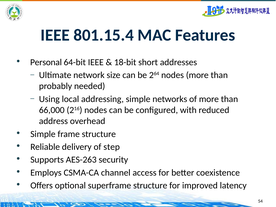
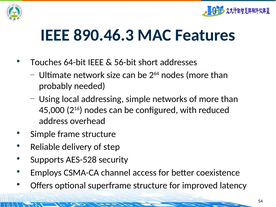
801.15.4: 801.15.4 -> 890.46.3 (104, 35)
Personal: Personal -> Touches (46, 62)
18-bit: 18-bit -> 56-bit (125, 62)
66,000: 66,000 -> 45,000 (52, 110)
AES-263: AES-263 -> AES-528 (81, 160)
